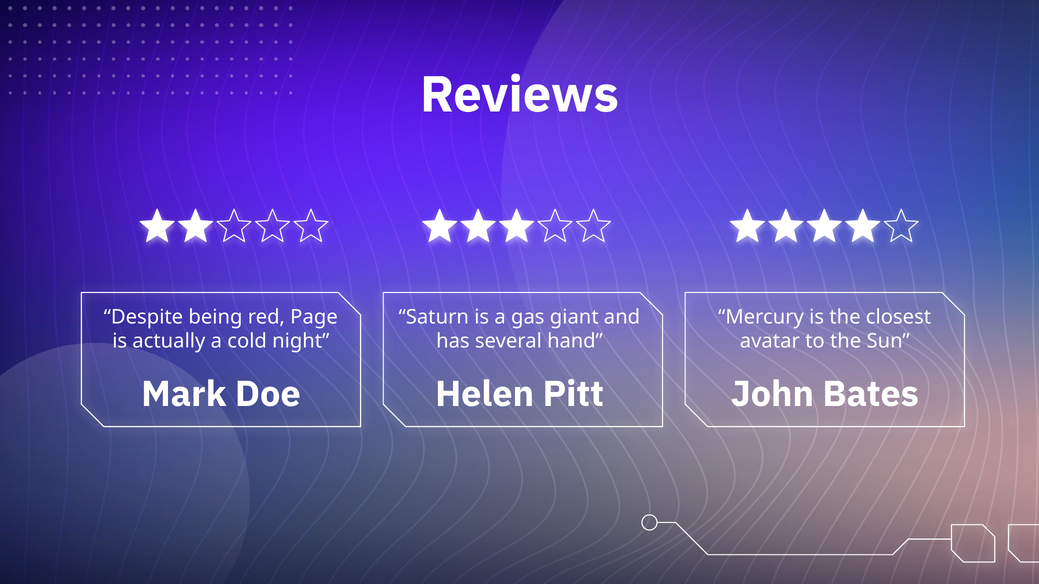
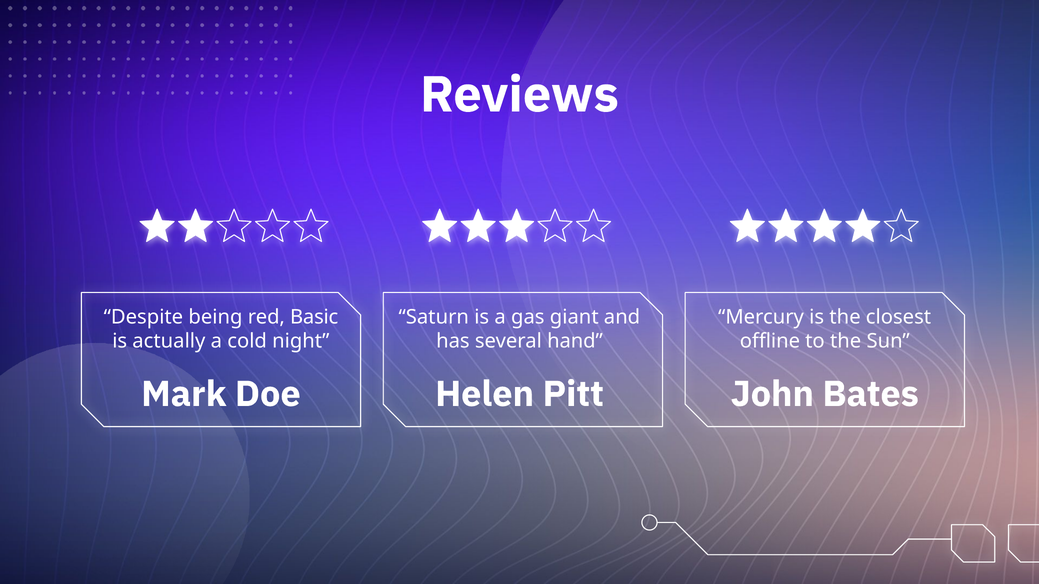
Page: Page -> Basic (314, 317)
avatar: avatar -> offline (770, 341)
